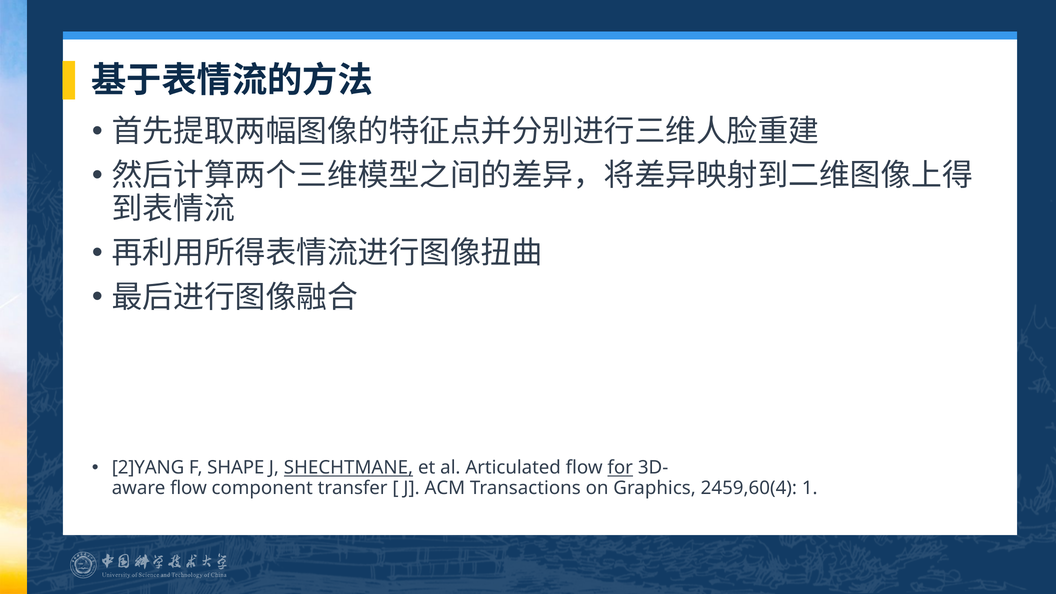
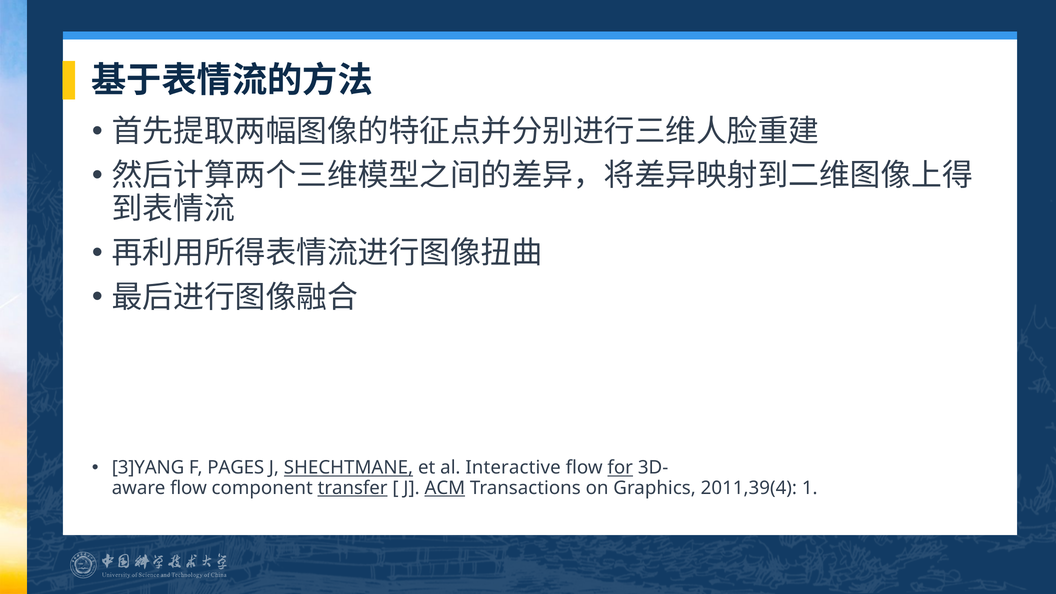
2]YANG: 2]YANG -> 3]YANG (148, 468)
SHAPE: SHAPE -> PAGES (236, 468)
Articulated: Articulated -> Interactive (513, 468)
transfer underline: none -> present (353, 488)
ACM underline: none -> present (445, 488)
2459,60(4: 2459,60(4 -> 2011,39(4 (749, 488)
